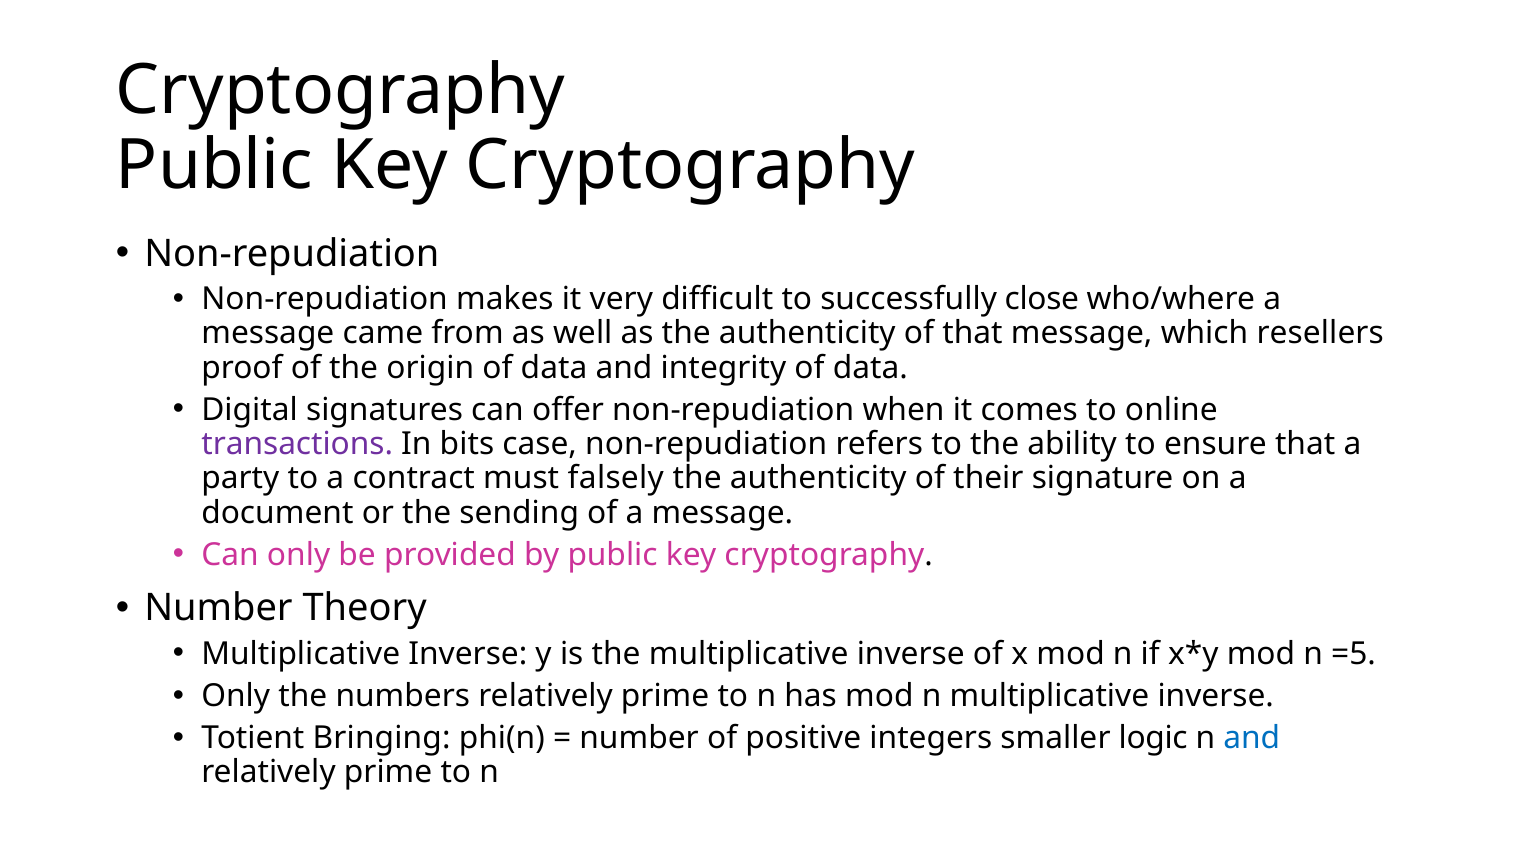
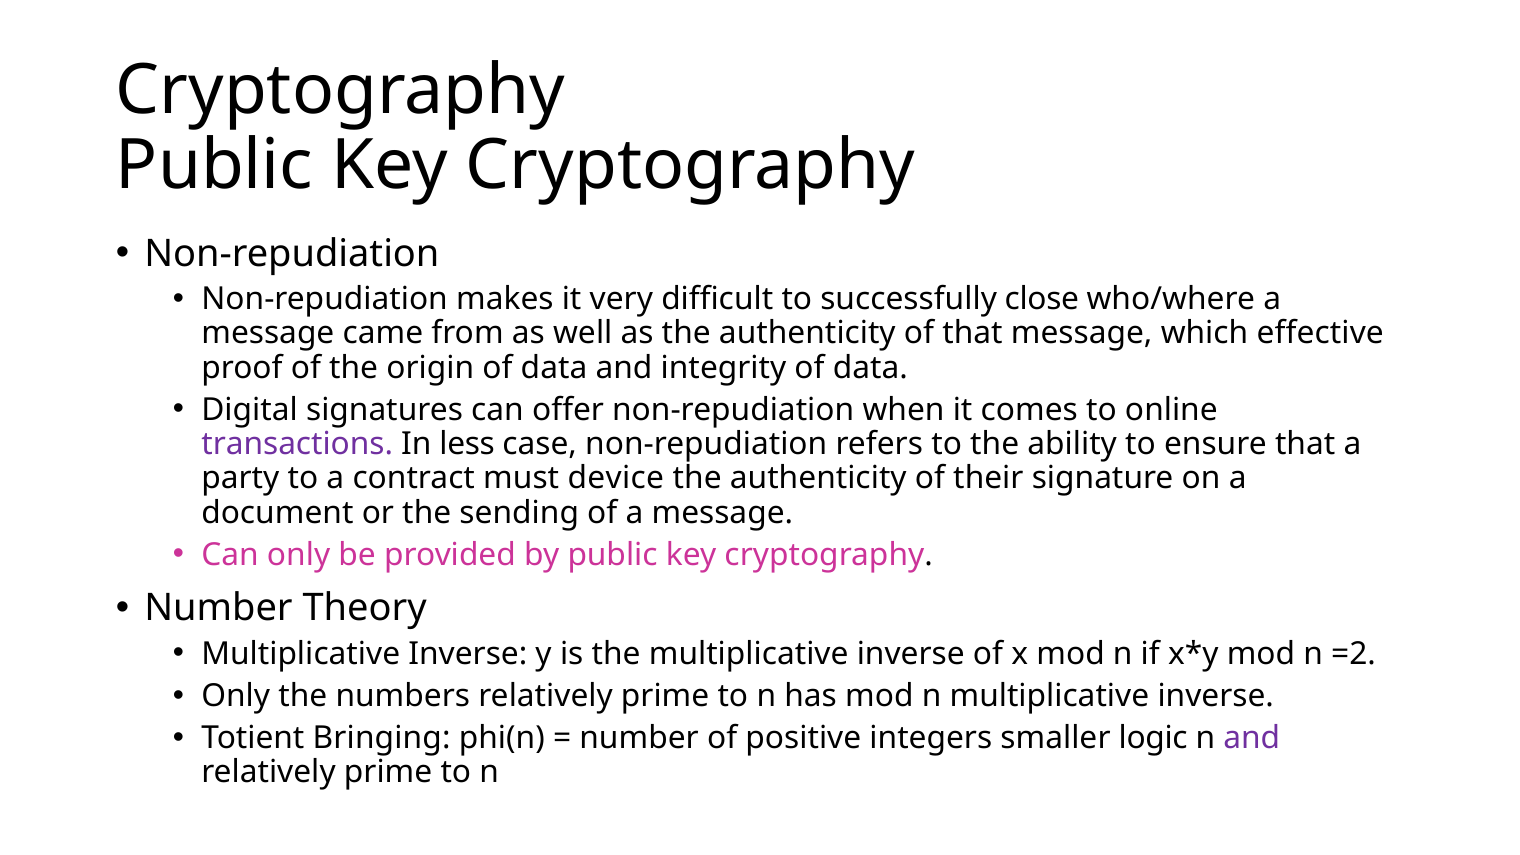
resellers: resellers -> effective (1320, 333)
bits: bits -> less (467, 444)
falsely: falsely -> device (616, 478)
=5: =5 -> =2 (1354, 654)
and colour: blue -> purple (1252, 738)
